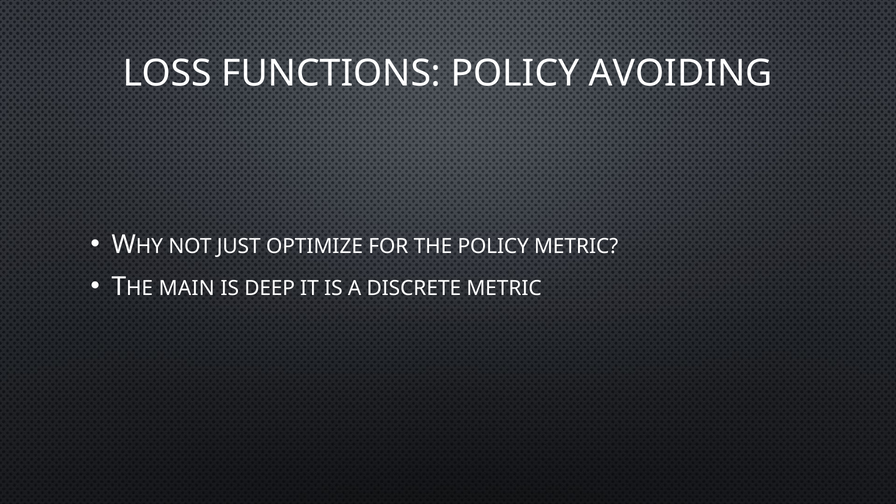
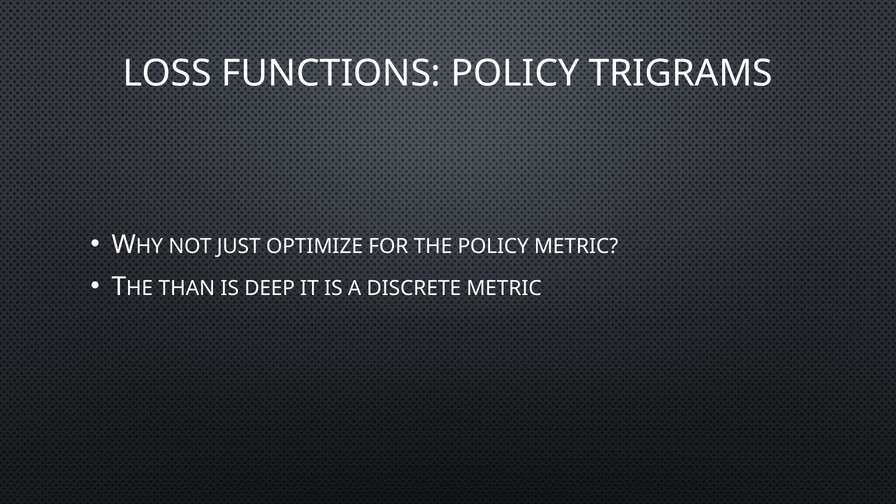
AVOIDING: AVOIDING -> TRIGRAMS (681, 74)
MAIN: MAIN -> THAN (187, 288)
